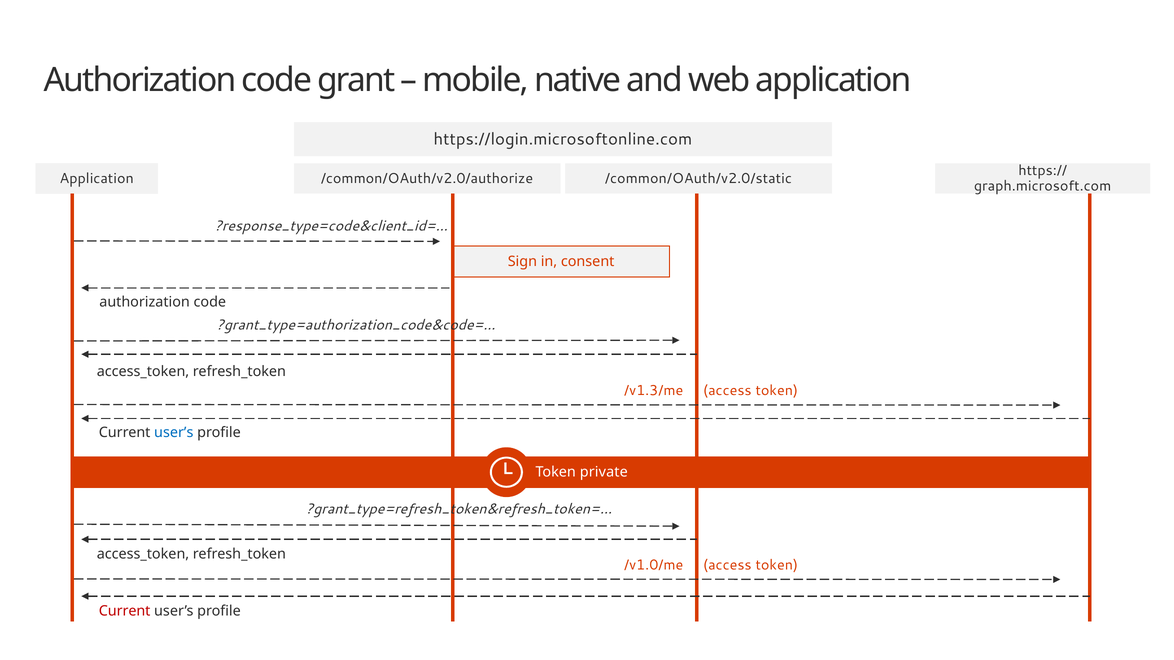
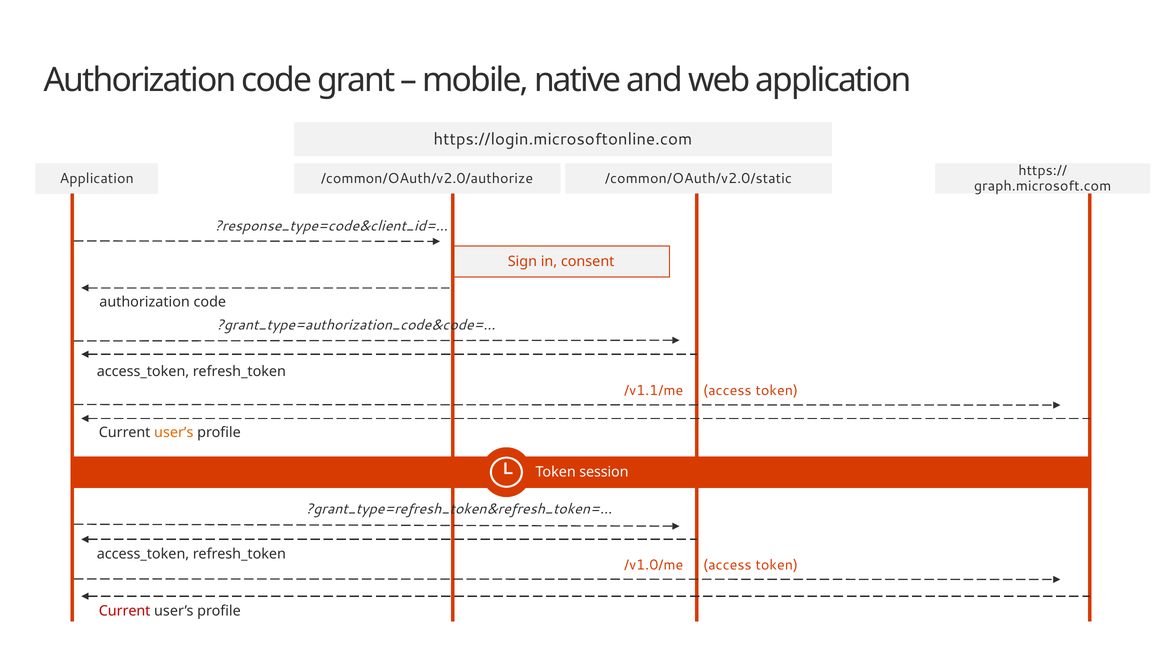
/v1.3/me: /v1.3/me -> /v1.1/me (654, 391)
user’s colour: blue -> orange (174, 432)
private: private -> session (604, 472)
